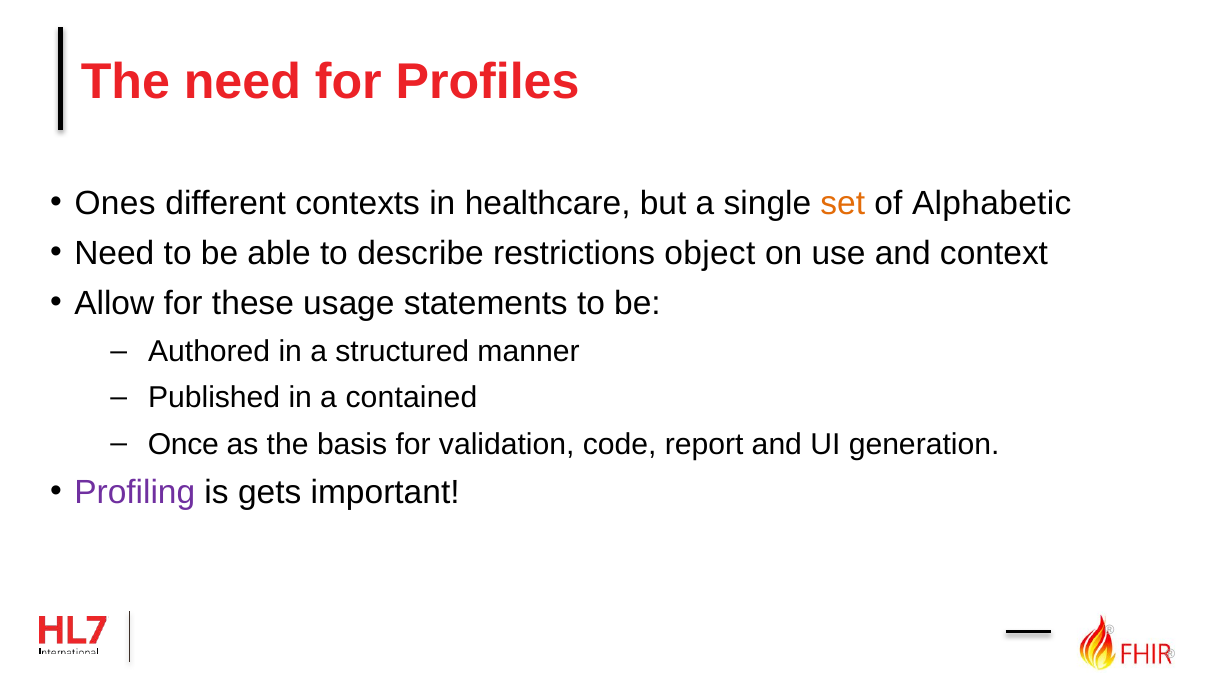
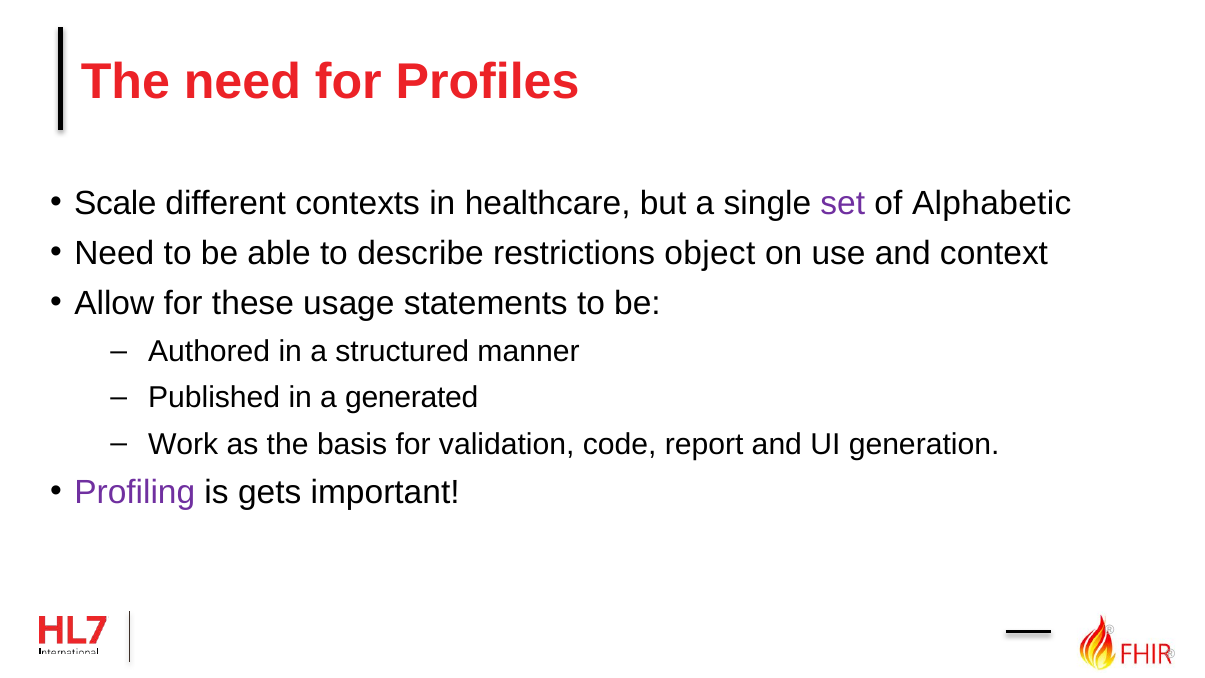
Ones: Ones -> Scale (115, 203)
set colour: orange -> purple (843, 203)
contained: contained -> generated (412, 398)
Once: Once -> Work (183, 444)
